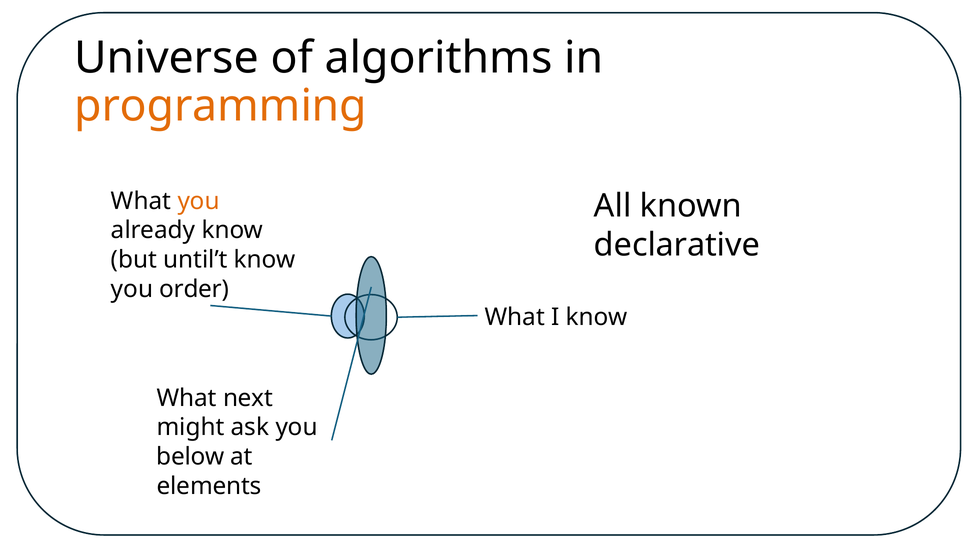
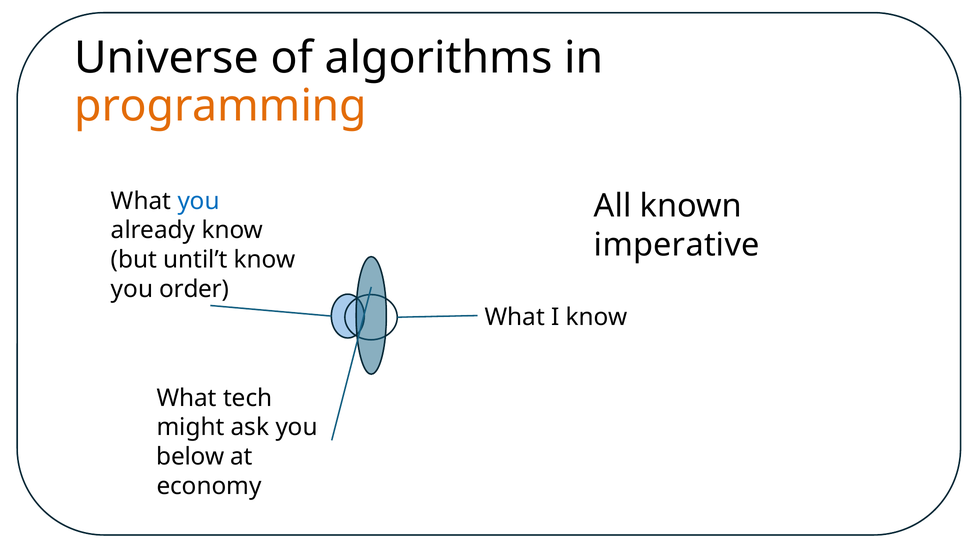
you colour: orange -> blue (199, 201)
declarative: declarative -> imperative (677, 245)
next: next -> tech (248, 398)
elements: elements -> economy (209, 485)
